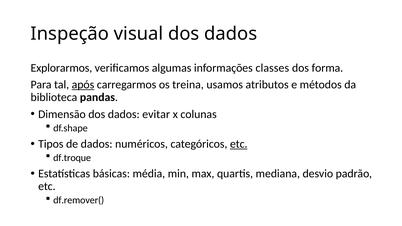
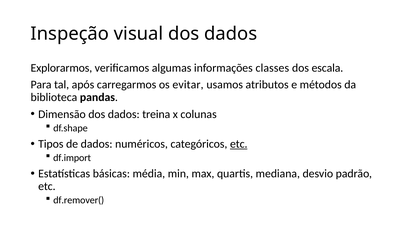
forma: forma -> escala (327, 68)
após underline: present -> none (83, 85)
treina: treina -> evitar (188, 85)
evitar: evitar -> treina (156, 114)
df.troque: df.troque -> df.import (72, 158)
